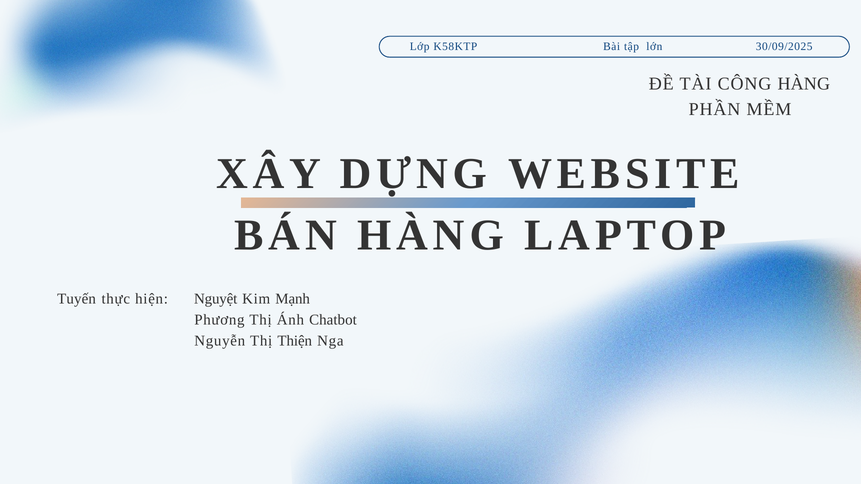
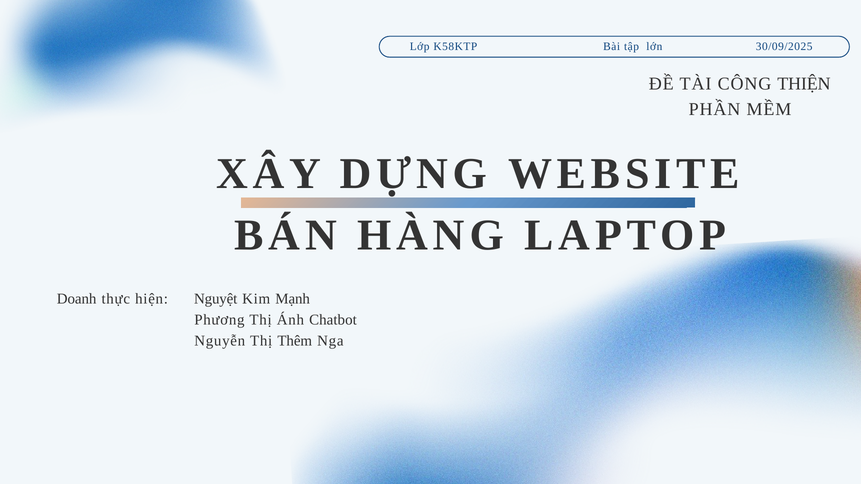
CÔNG HÀNG: HÀNG -> THIỆN (804, 84)
Tuyến: Tuyến -> Doanh (77, 299)
Thiện: Thiện -> Thêm (295, 341)
